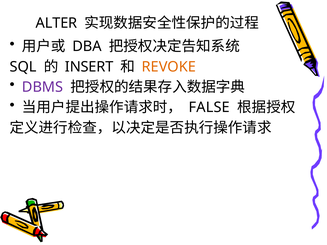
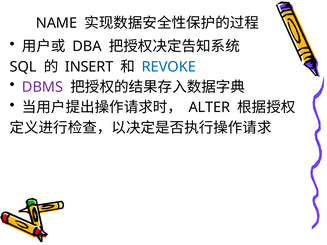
ALTER: ALTER -> NAME (56, 23)
REVOKE colour: orange -> blue (169, 67)
FALSE: FALSE -> ALTER (209, 107)
